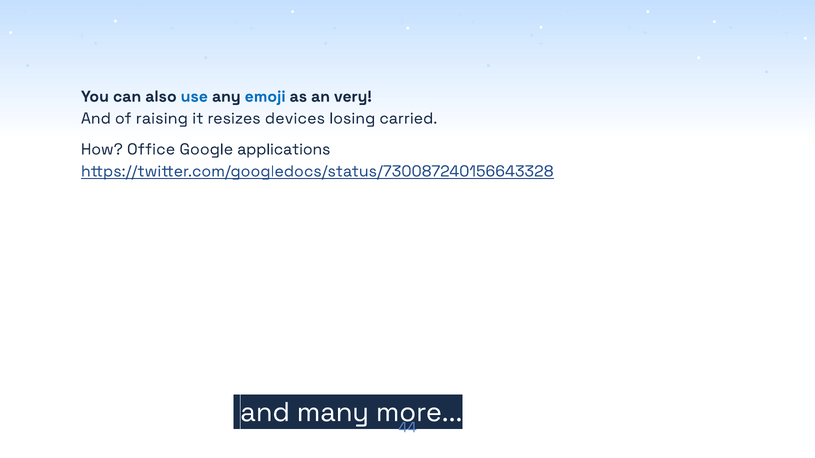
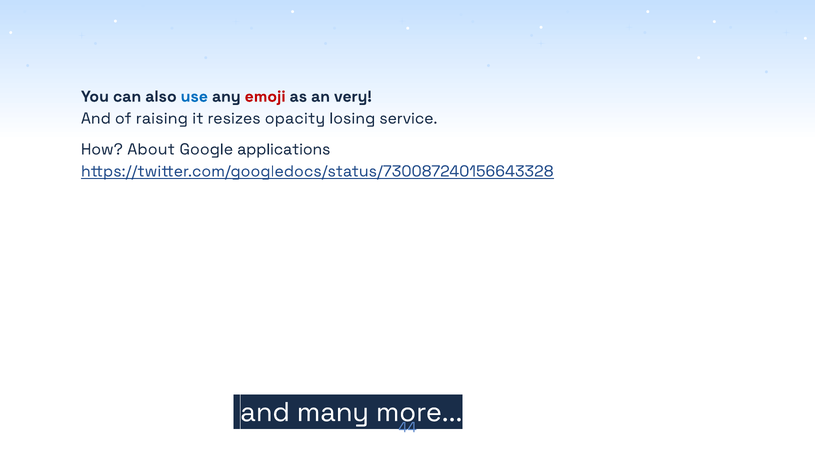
emoji colour: blue -> red (265, 97)
devices: devices -> opacity (295, 118)
carried: carried -> service (408, 118)
Office: Office -> About (151, 149)
